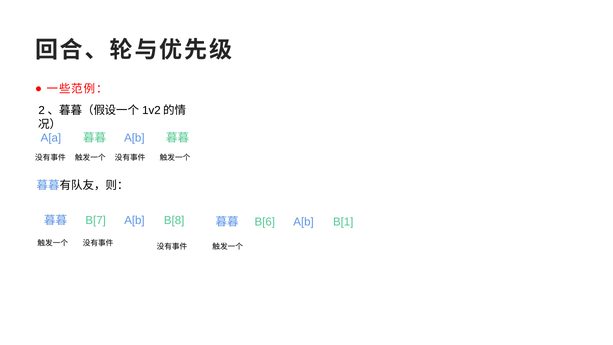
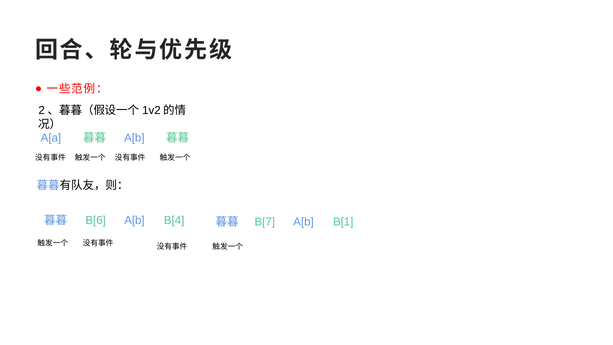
B[7: B[7 -> B[6 (96, 220)
B[8: B[8 -> B[4 (174, 220)
B[6: B[6 -> B[7 (265, 222)
